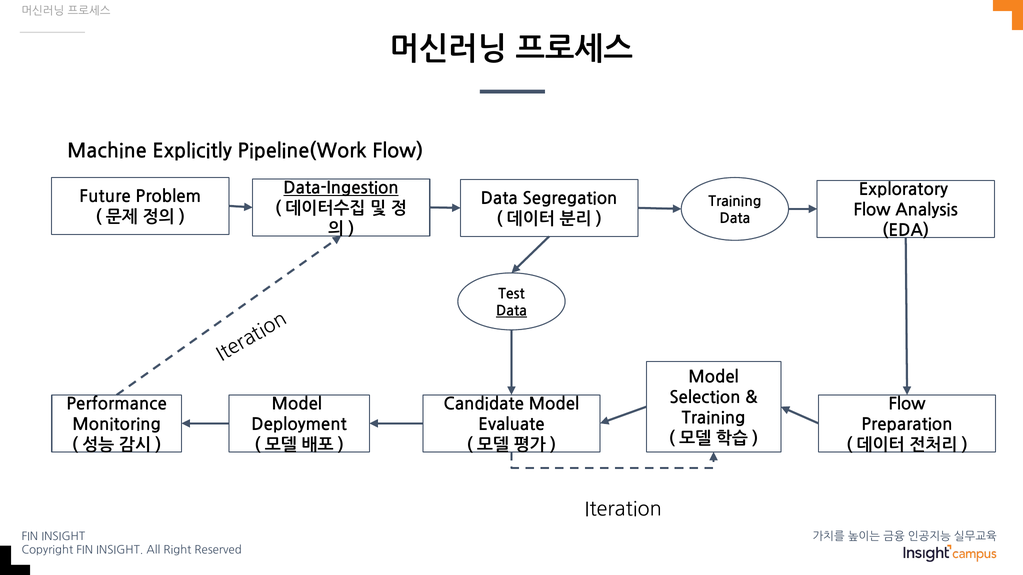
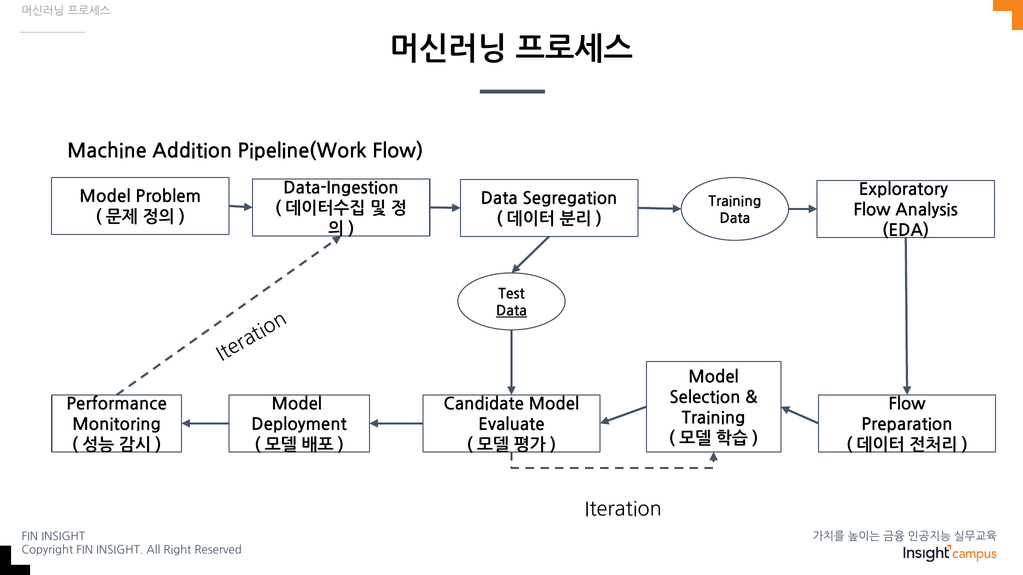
Explicitly: Explicitly -> Addition (192, 152)
Data-Ingestion underline: present -> none (341, 188)
Future: Future -> Model (105, 197)
